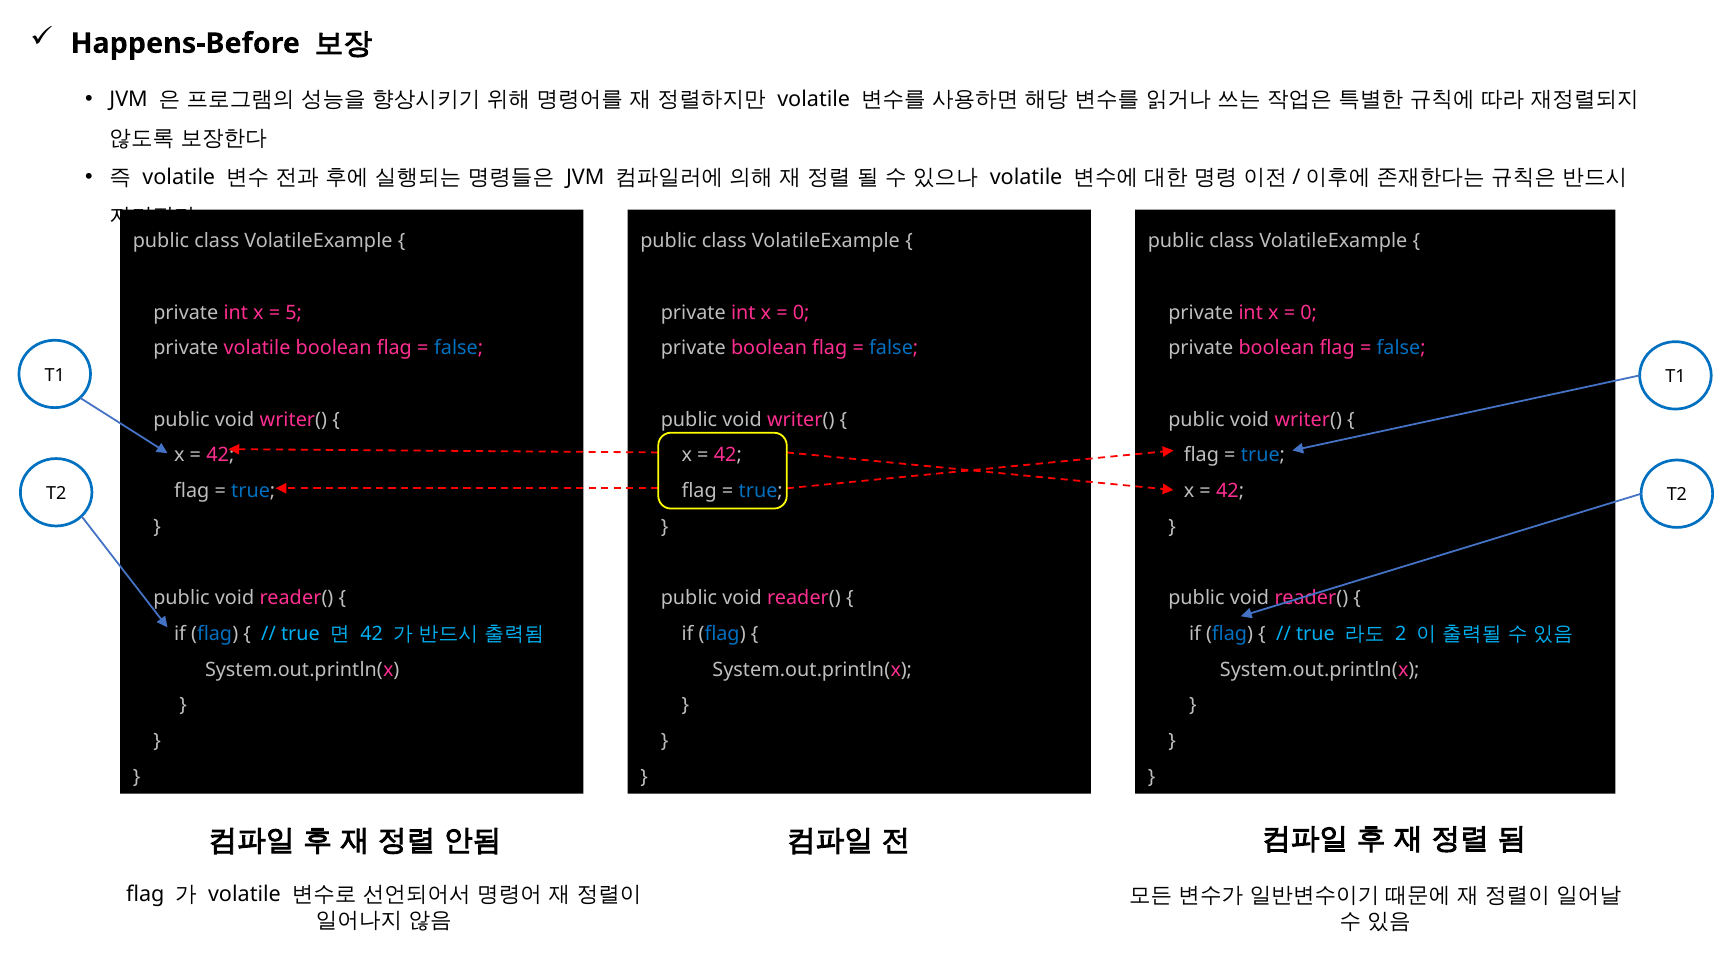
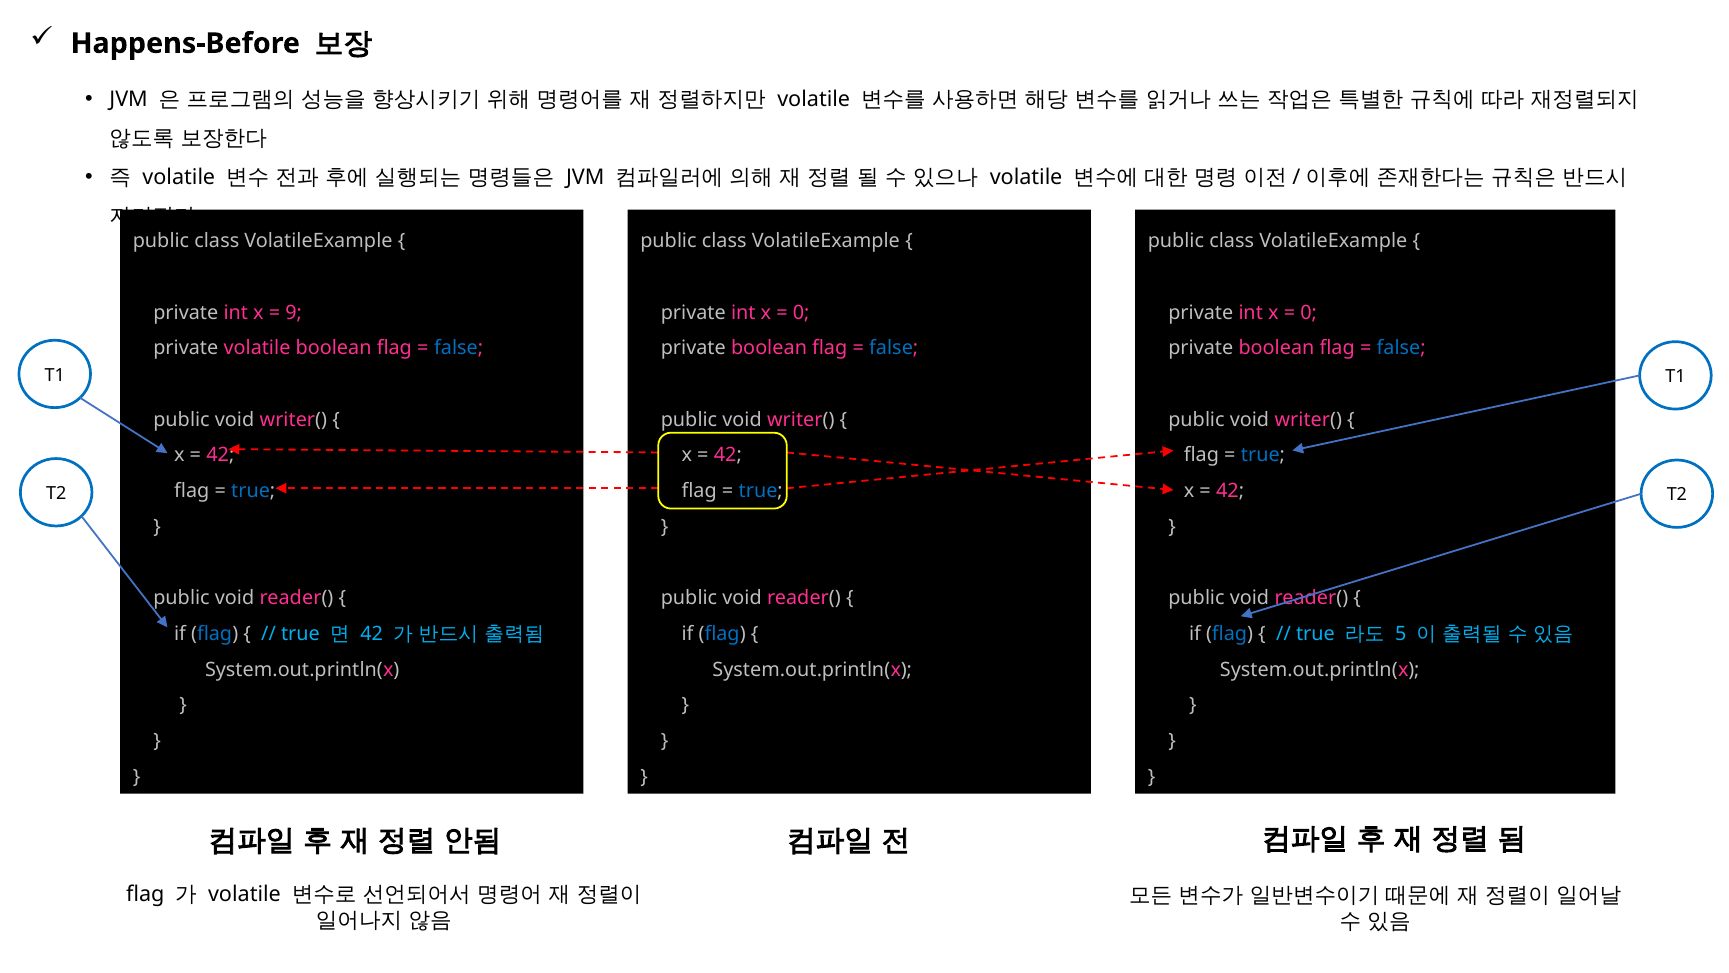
5: 5 -> 9 (294, 312)
2: 2 -> 5 (1401, 634)
